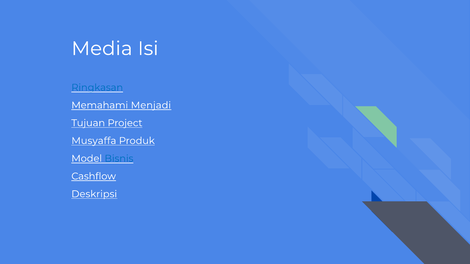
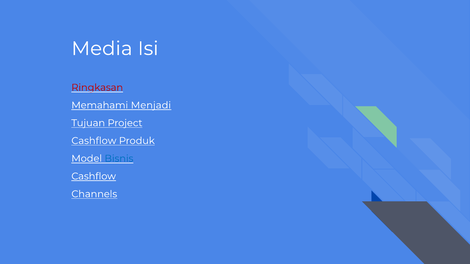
Ringkasan colour: blue -> red (97, 88)
Musyaffa: Musyaffa -> Cashflow (94, 141)
Deskripsi: Deskripsi -> Channels (94, 194)
